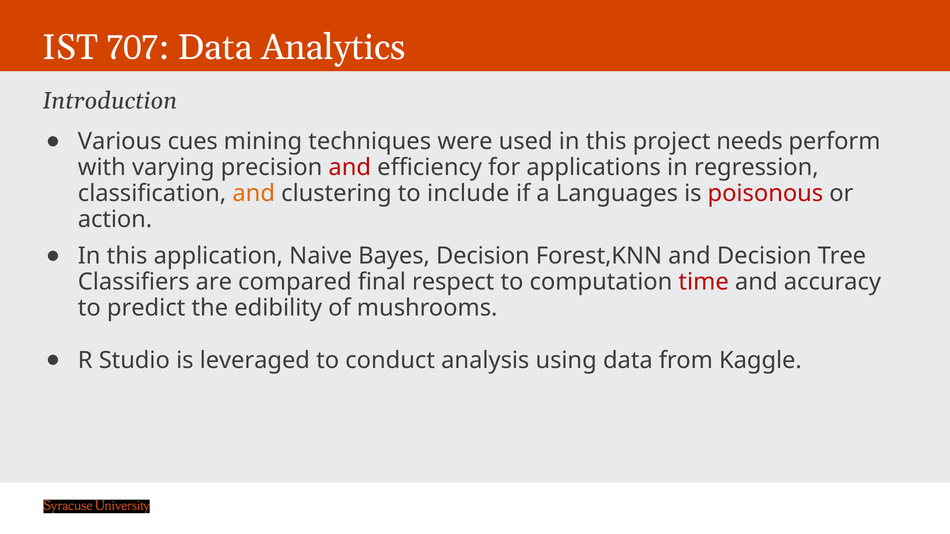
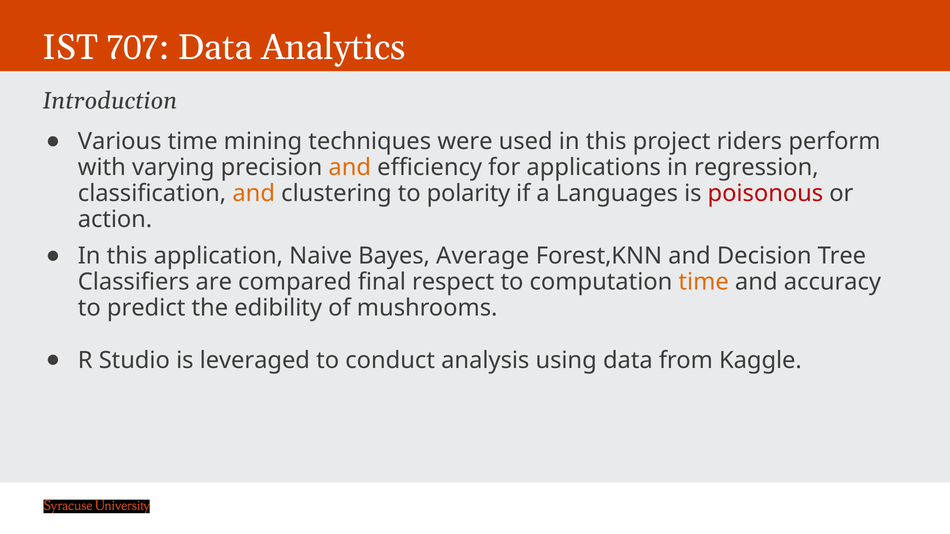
Various cues: cues -> time (193, 142)
needs: needs -> riders (749, 142)
and colour: red -> orange (350, 168)
include: include -> polarity (468, 194)
Bayes Decision: Decision -> Average (483, 256)
time colour: red -> orange (704, 282)
